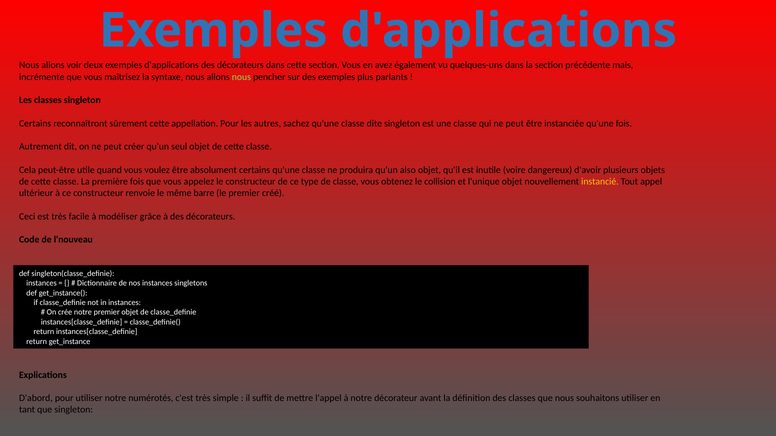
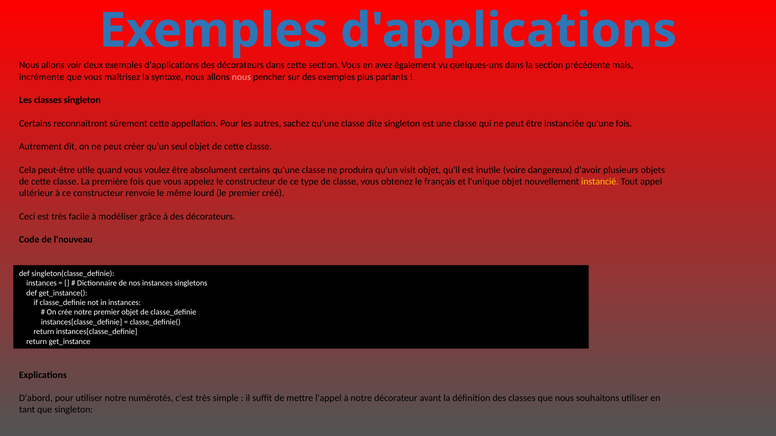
nous colour: light green -> pink (241, 77)
also: also -> visit (408, 170)
collision: collision -> français (440, 182)
barre: barre -> lourd (204, 193)
